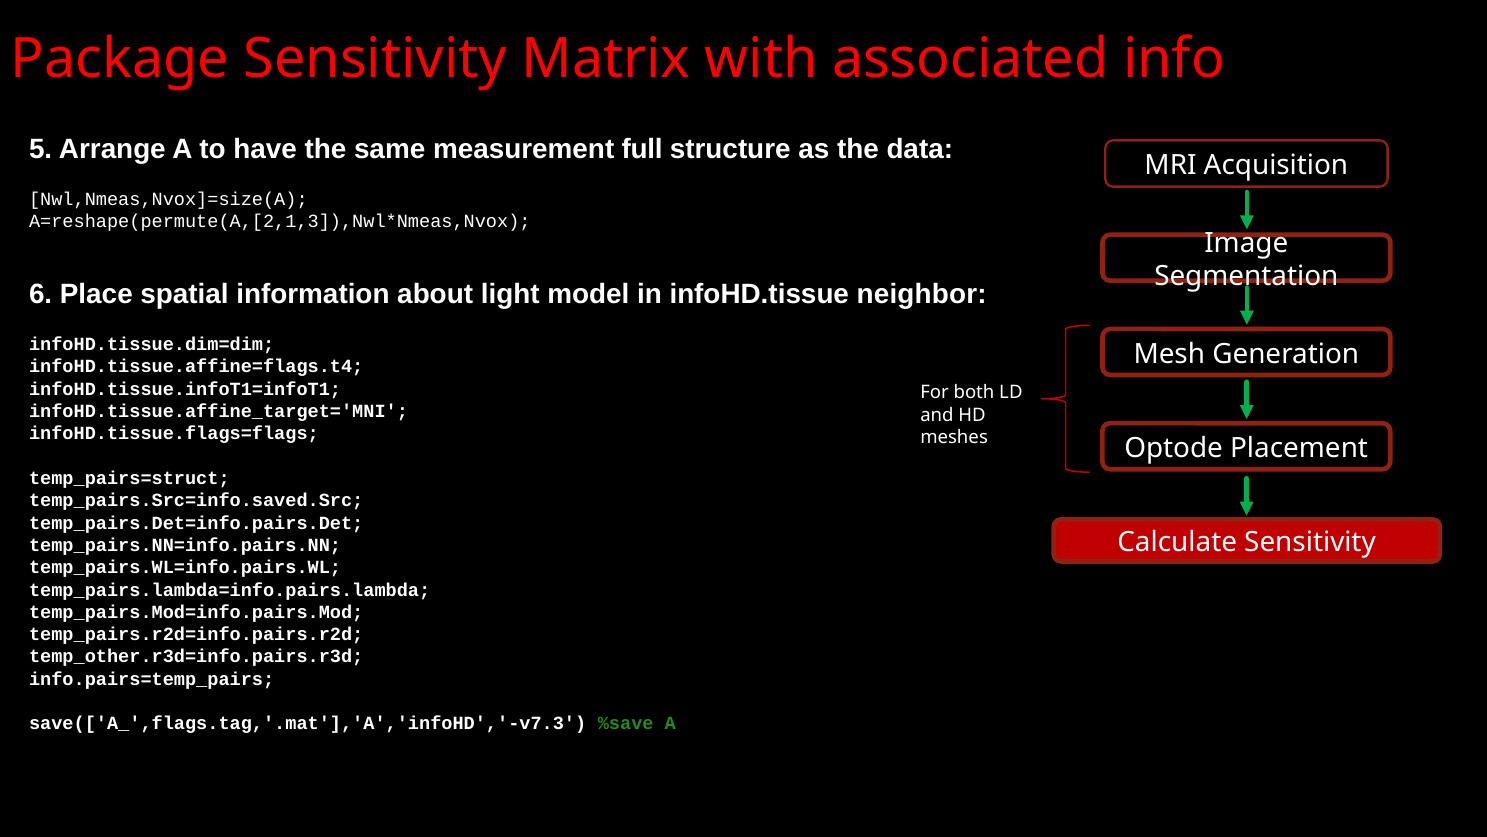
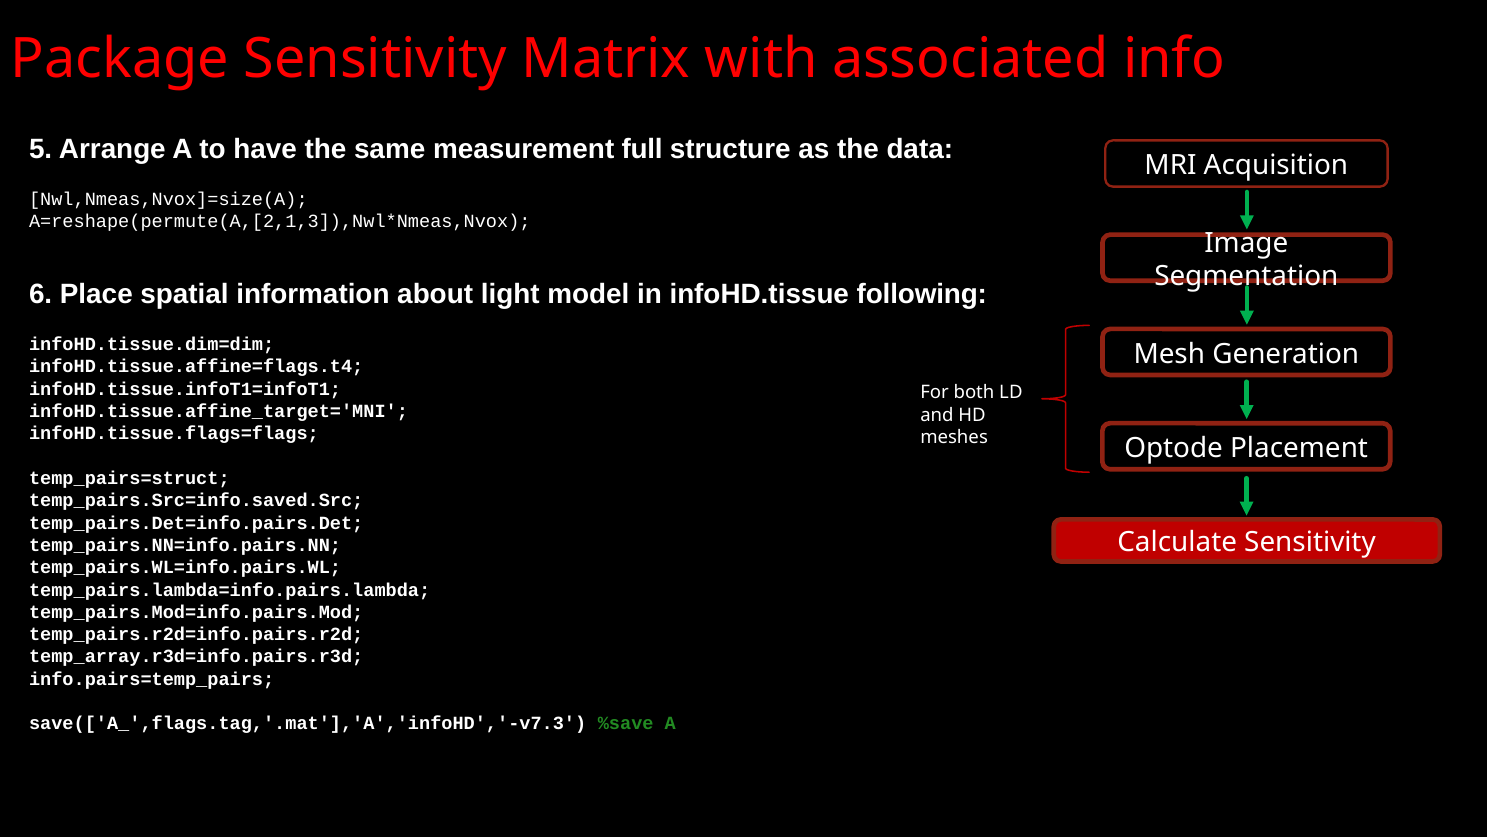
neighbor: neighbor -> following (922, 295)
temp_other.r3d=info.pairs.r3d: temp_other.r3d=info.pairs.r3d -> temp_array.r3d=info.pairs.r3d (196, 656)
